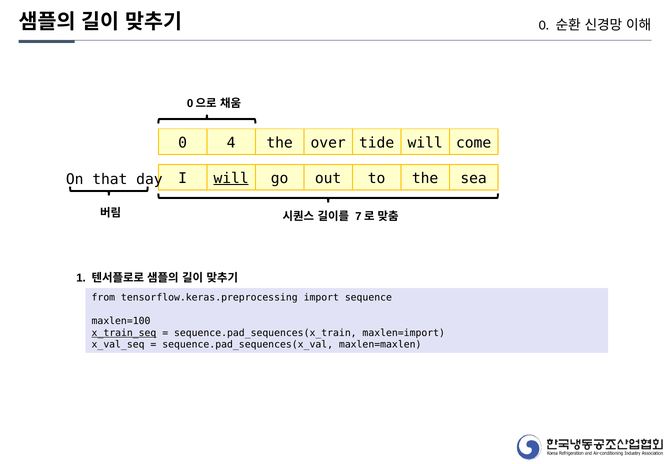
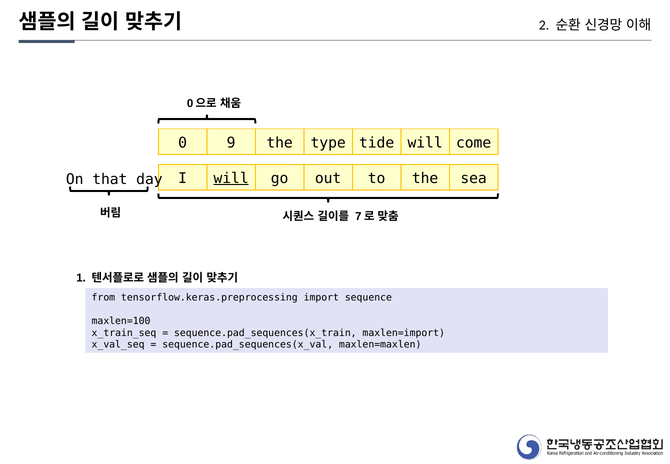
0: 0 -> 2 (544, 25)
4: 4 -> 9 (231, 143)
over: over -> type (328, 143)
x_train_seq underline: present -> none (124, 333)
